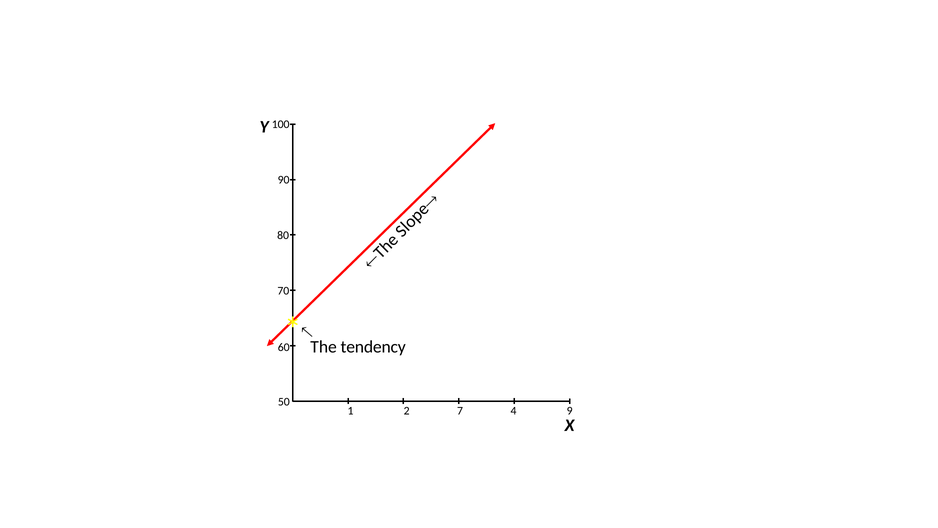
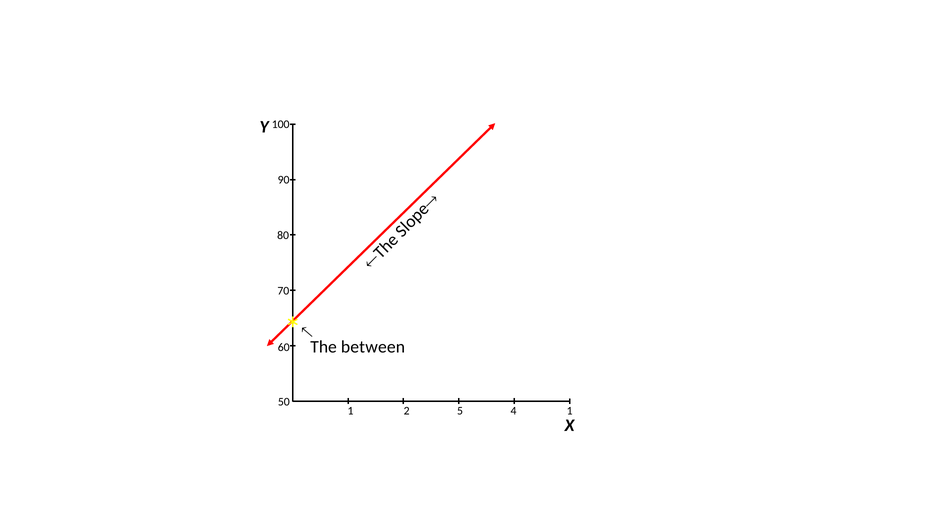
tendency: tendency -> between (373, 347)
7: 7 -> 5 (460, 410)
4 9: 9 -> 1 (570, 410)
